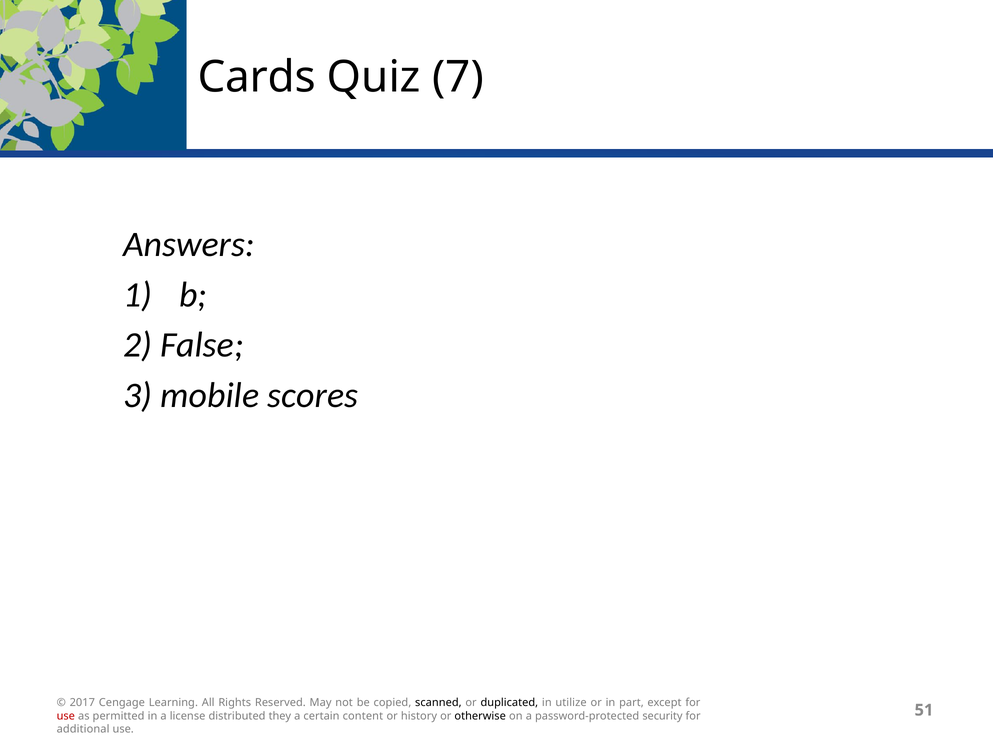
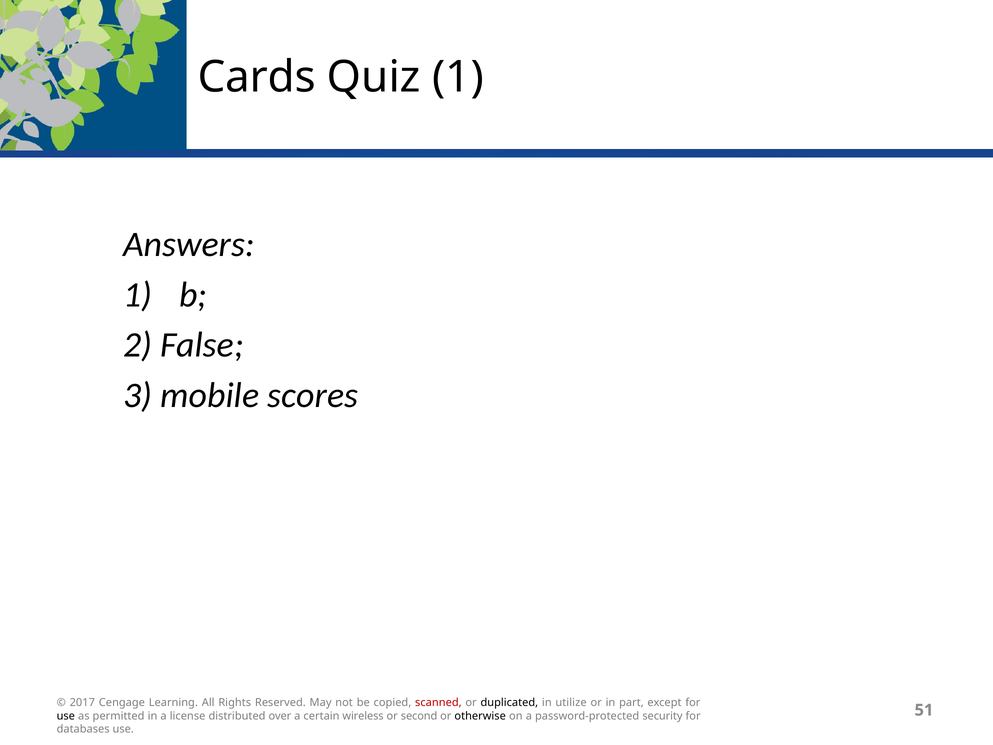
Quiz 7: 7 -> 1 (458, 77)
scanned colour: black -> red (438, 703)
use colour: red -> black (66, 716)
they: they -> over (280, 716)
content: content -> wireless (363, 716)
history: history -> second (419, 716)
additional: additional -> databases (83, 729)
